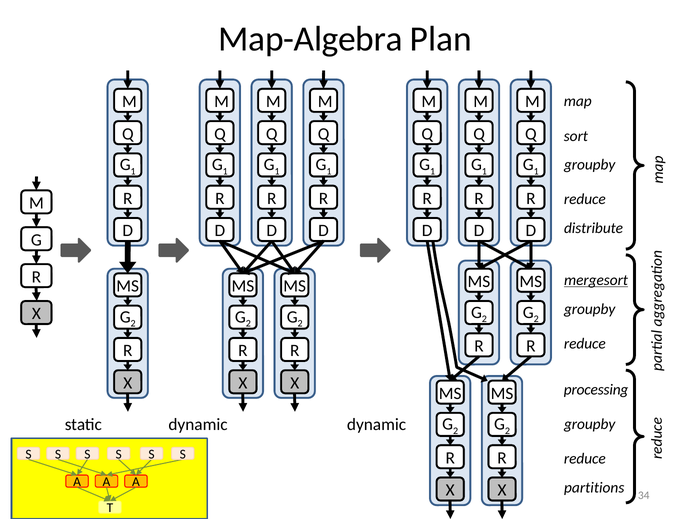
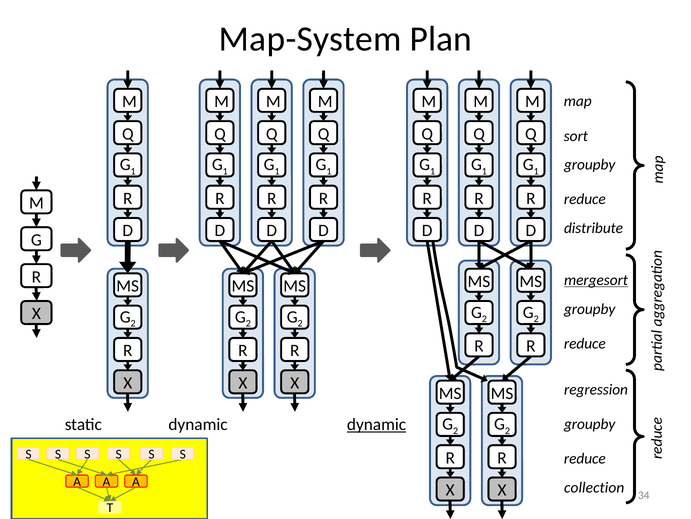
Map-Algebra: Map-Algebra -> Map-System (310, 39)
processing: processing -> regression (596, 389)
dynamic underline: none -> present (377, 424)
partitions: partitions -> collection (594, 487)
